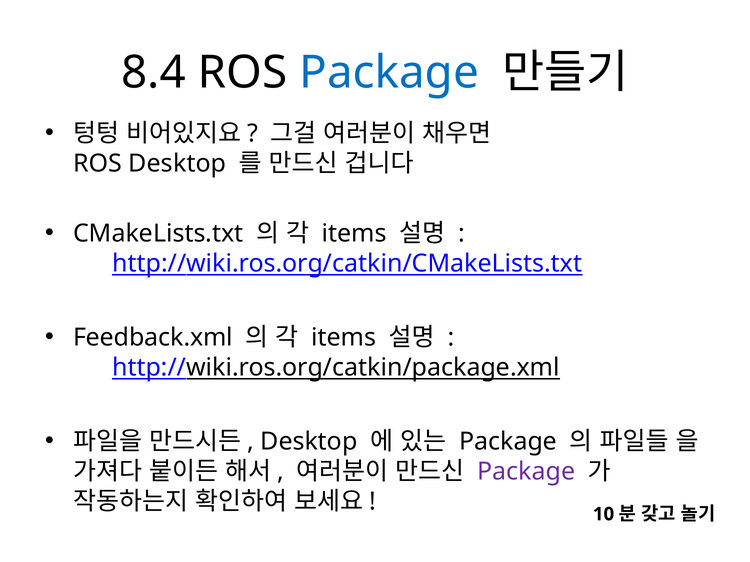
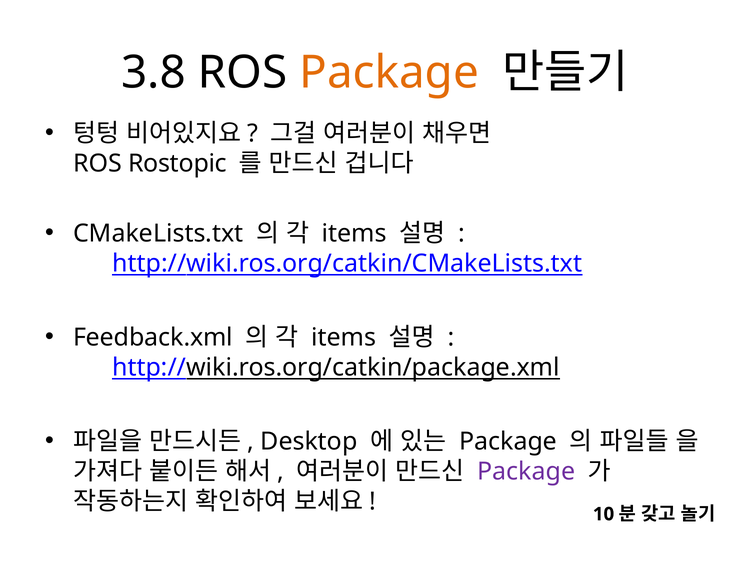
8.4: 8.4 -> 3.8 (154, 73)
Package colour: blue -> orange (389, 73)
ROS Desktop: Desktop -> Rostopic (178, 164)
